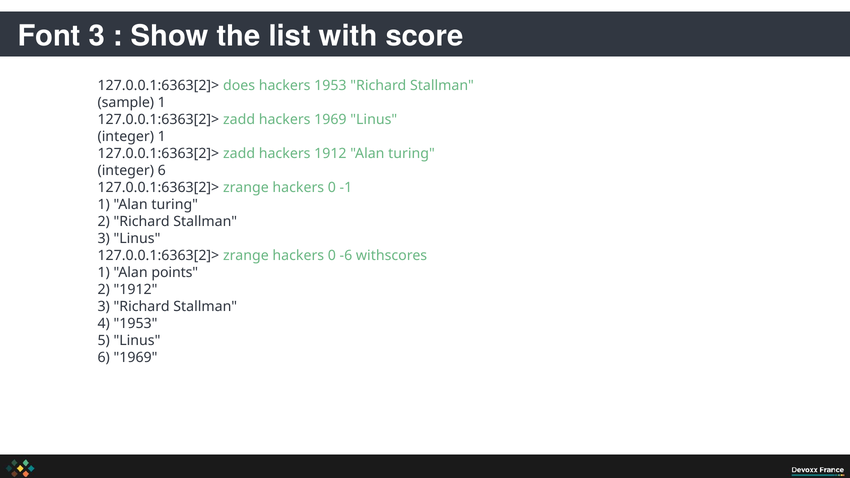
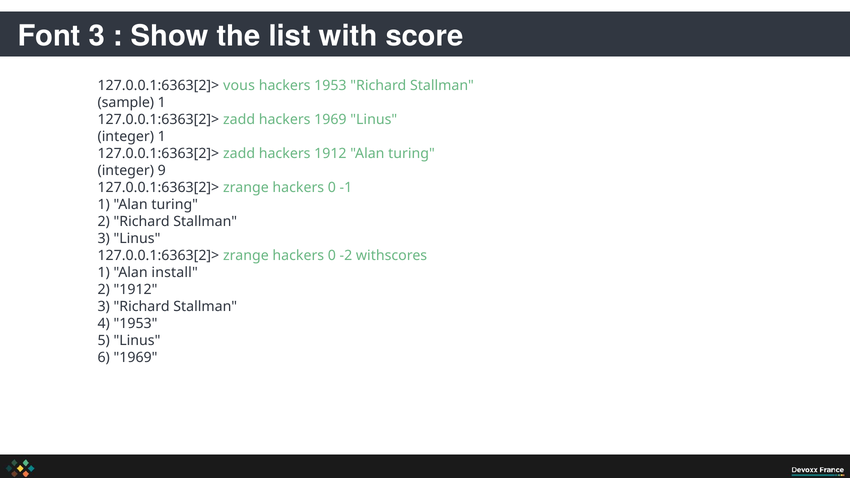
does: does -> vous (239, 85)
integer 6: 6 -> 9 (162, 170)
-6: -6 -> -2 (346, 255)
points: points -> install (175, 272)
